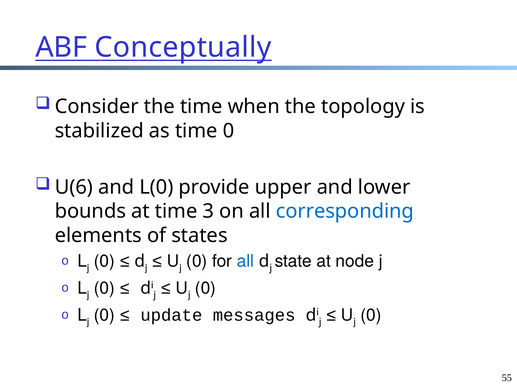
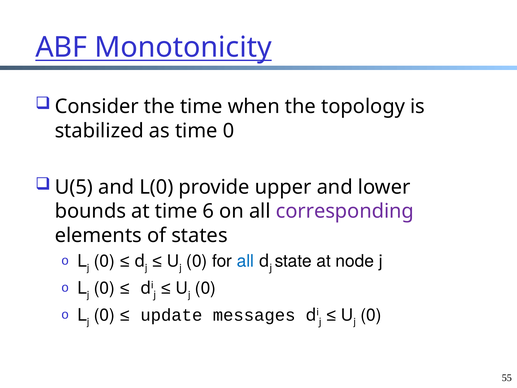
Conceptually: Conceptually -> Monotonicity (183, 47)
U(6: U(6 -> U(5 (74, 187)
3: 3 -> 6 (208, 211)
corresponding colour: blue -> purple (345, 211)
